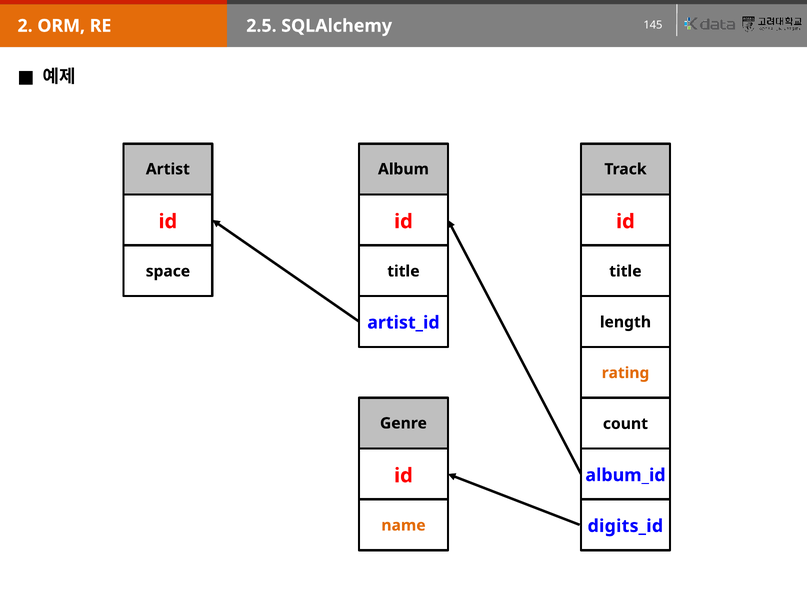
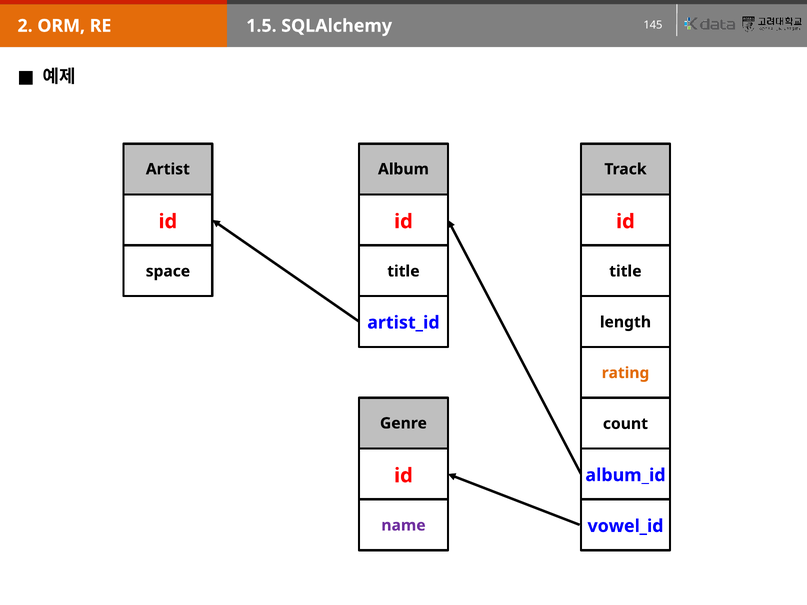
2.5: 2.5 -> 1.5 (261, 26)
name colour: orange -> purple (403, 526)
digits_id: digits_id -> vowel_id (626, 526)
